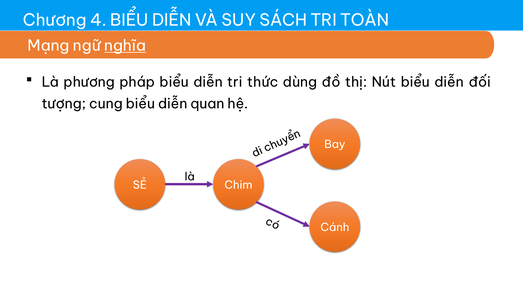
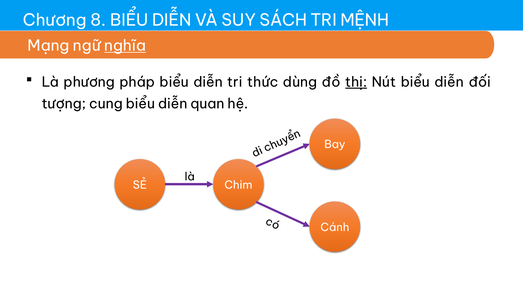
4: 4 -> 8 (98, 20)
TOÀN: TOÀN -> MỆNH (365, 20)
thị underline: none -> present (356, 82)
